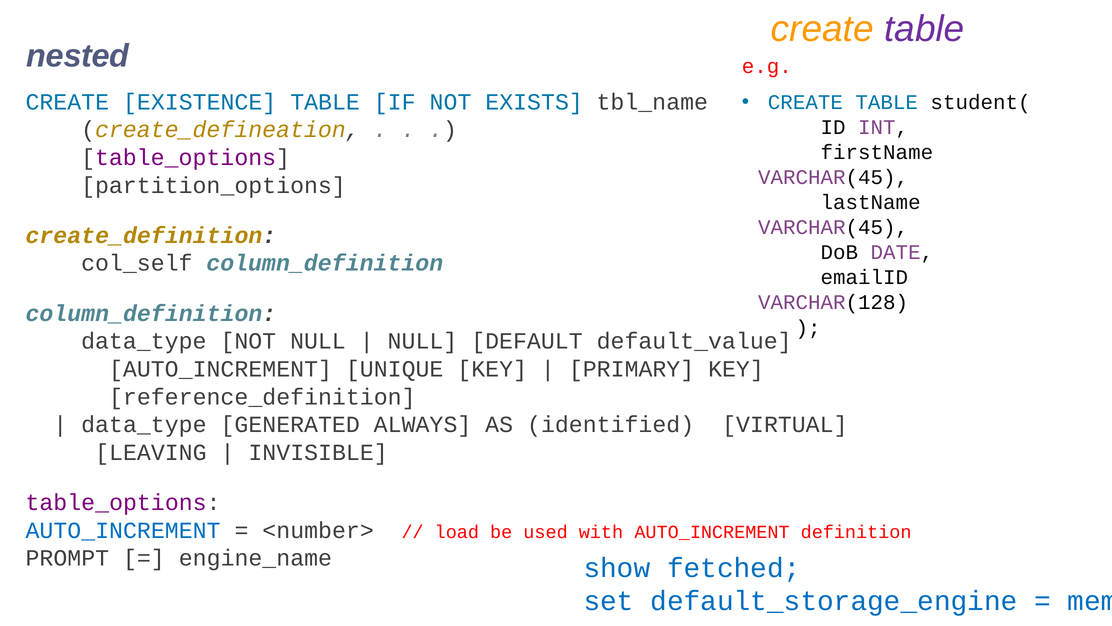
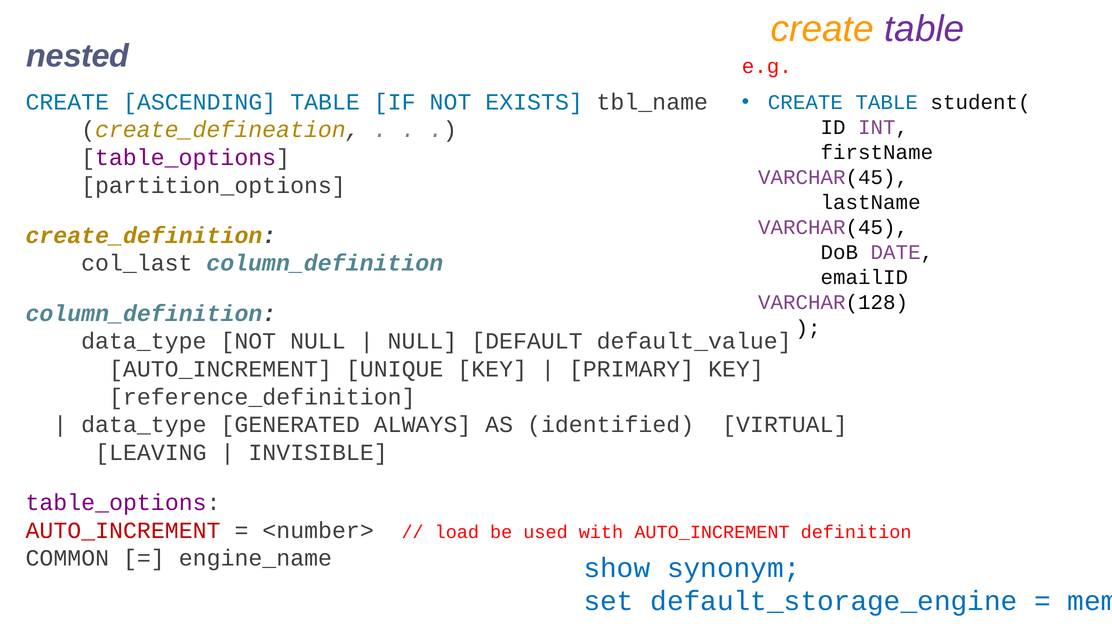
EXISTENCE: EXISTENCE -> ASCENDING (200, 102)
col_self: col_self -> col_last (137, 263)
AUTO_INCREMENT colour: blue -> red (123, 530)
PROMPT: PROMPT -> COMMON (67, 558)
fetched: fetched -> synonym (734, 567)
